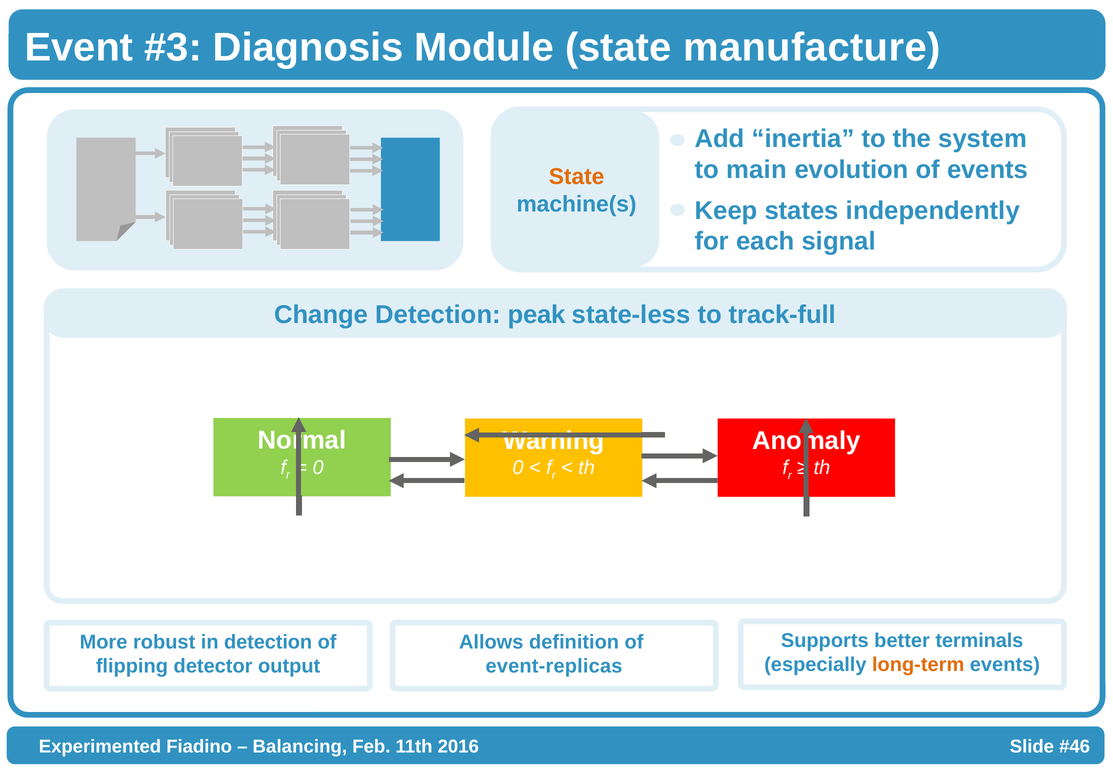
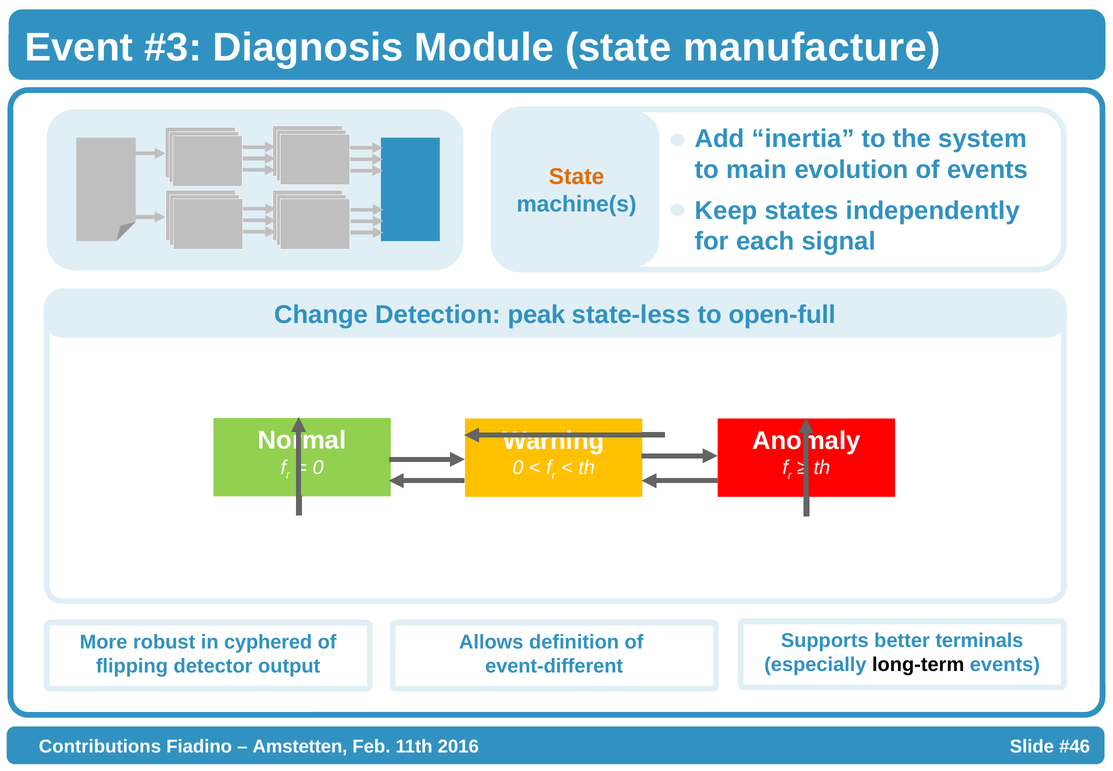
track-full: track-full -> open-full (782, 315)
in detection: detection -> cyphered (268, 642)
long-term colour: orange -> black (918, 664)
event-replicas: event-replicas -> event-different (554, 666)
Experimented: Experimented -> Contributions (100, 746)
Balancing: Balancing -> Amstetten (300, 746)
